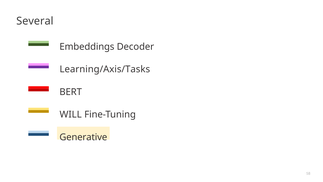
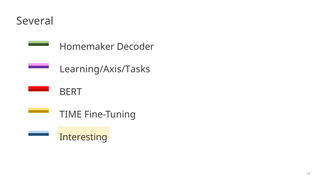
Embeddings: Embeddings -> Homemaker (87, 47)
WILL: WILL -> TIME (71, 114)
Generative: Generative -> Interesting (83, 137)
